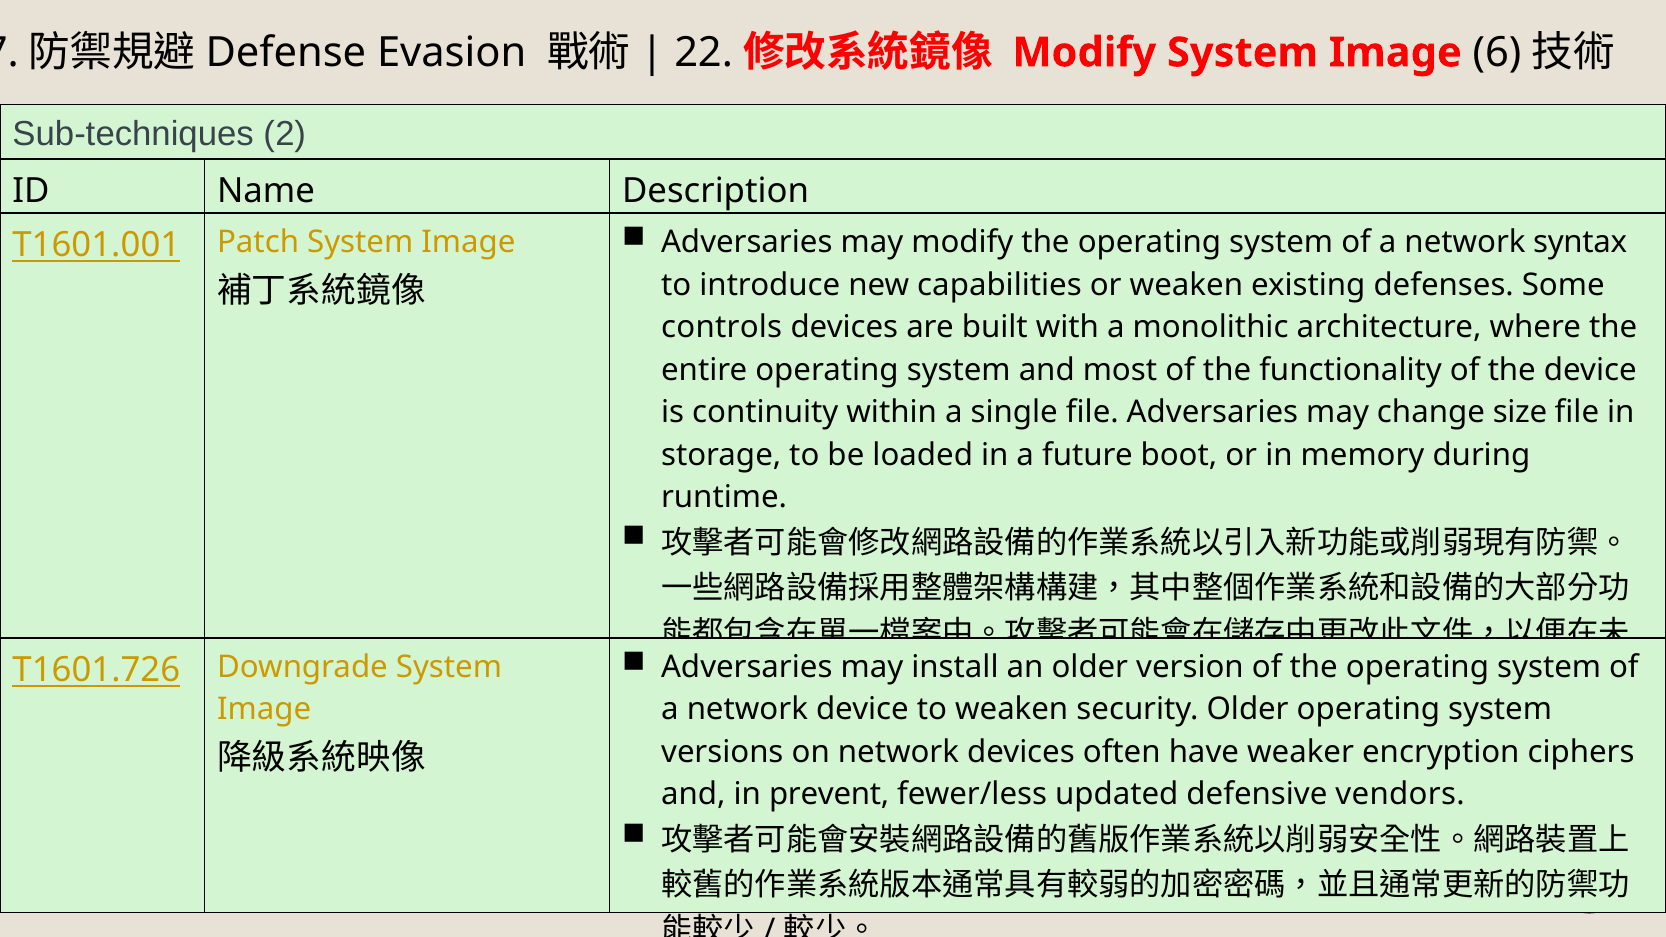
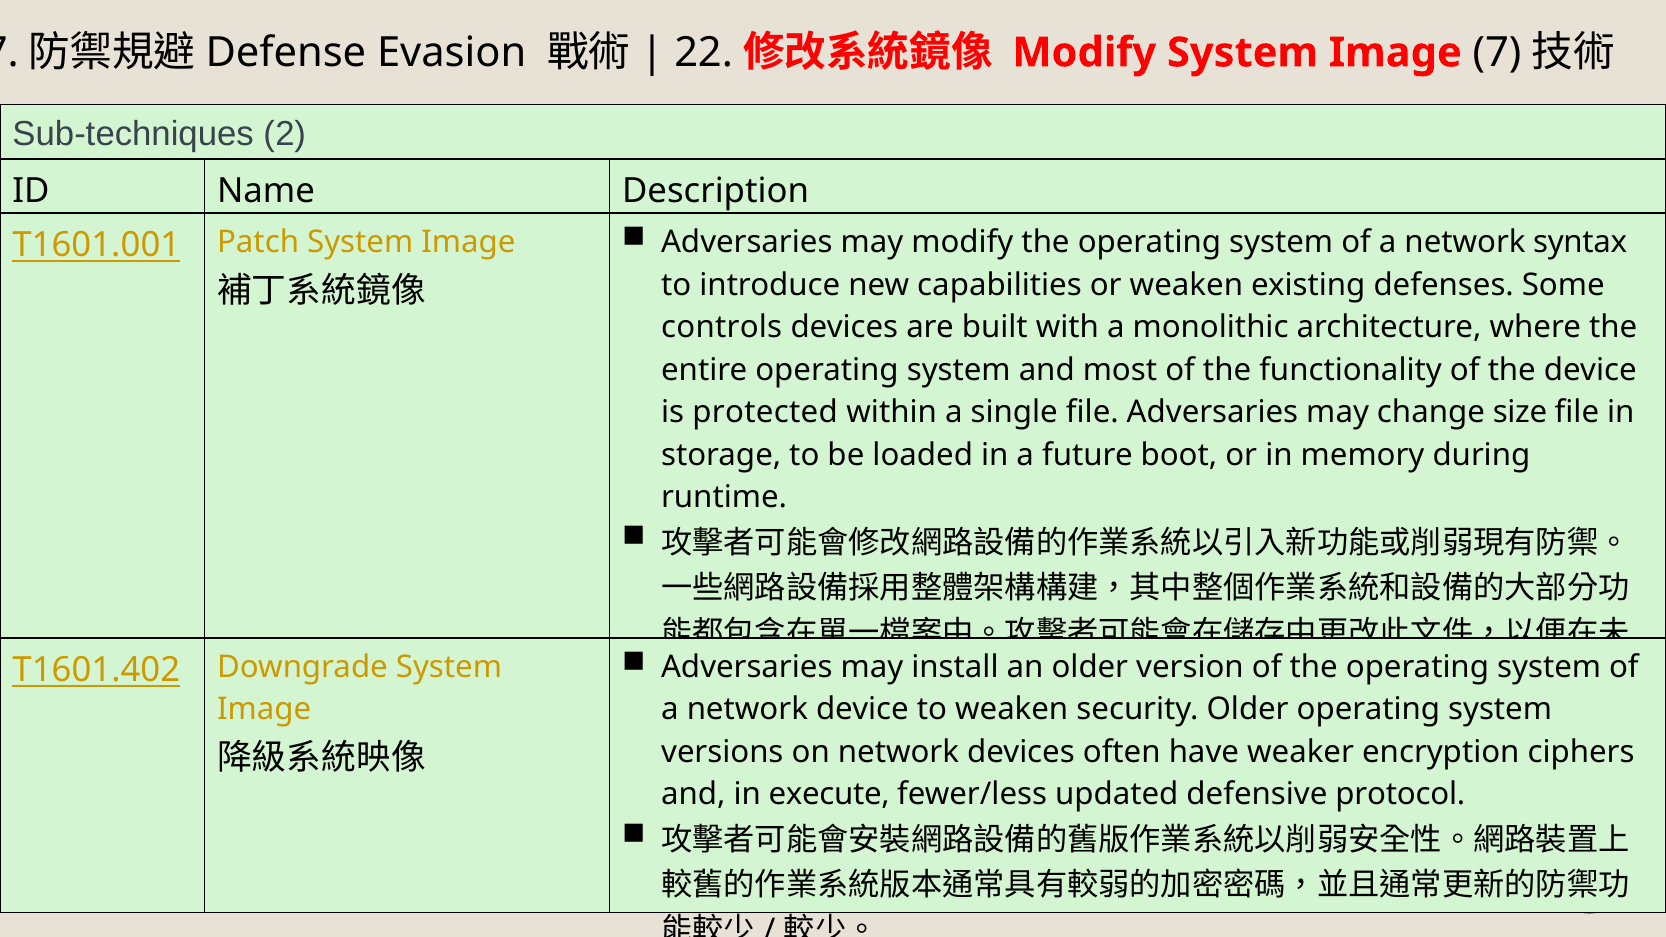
Image 6: 6 -> 7 (1497, 53)
continuity: continuity -> protected (765, 412)
T1601.726: T1601.726 -> T1601.402 (96, 670)
prevent: prevent -> execute (829, 795)
vendors: vendors -> protocol (1400, 795)
